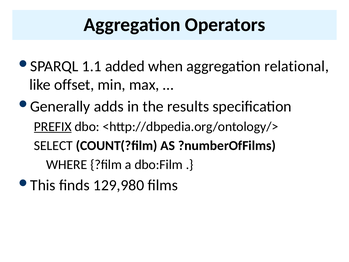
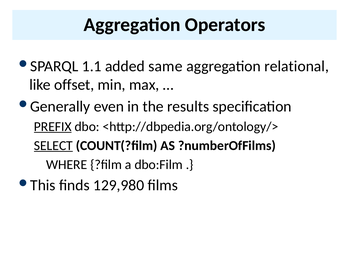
when: when -> same (165, 66)
adds: adds -> even (109, 106)
SELECT underline: none -> present (53, 145)
